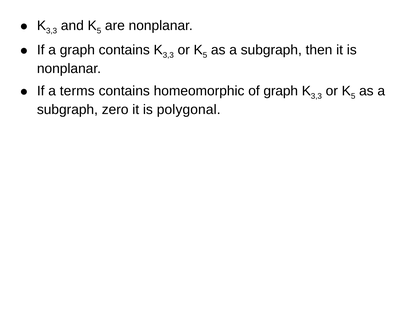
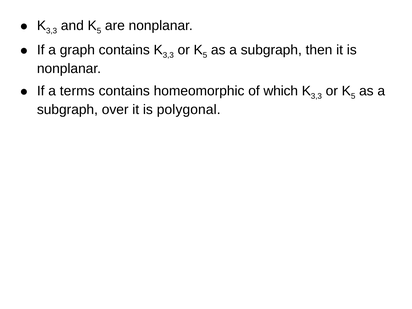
of graph: graph -> which (281, 91)
zero: zero -> over (115, 110)
